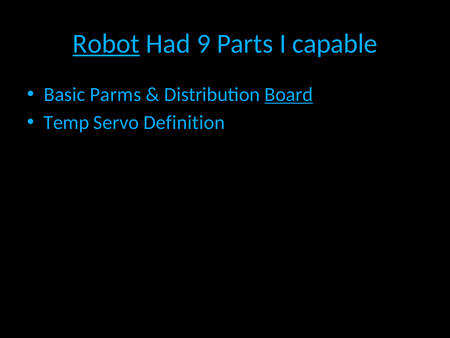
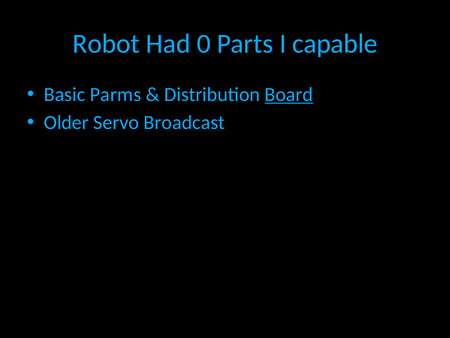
Robot underline: present -> none (106, 44)
9: 9 -> 0 (204, 44)
Temp: Temp -> Older (66, 122)
Definition: Definition -> Broadcast (184, 122)
